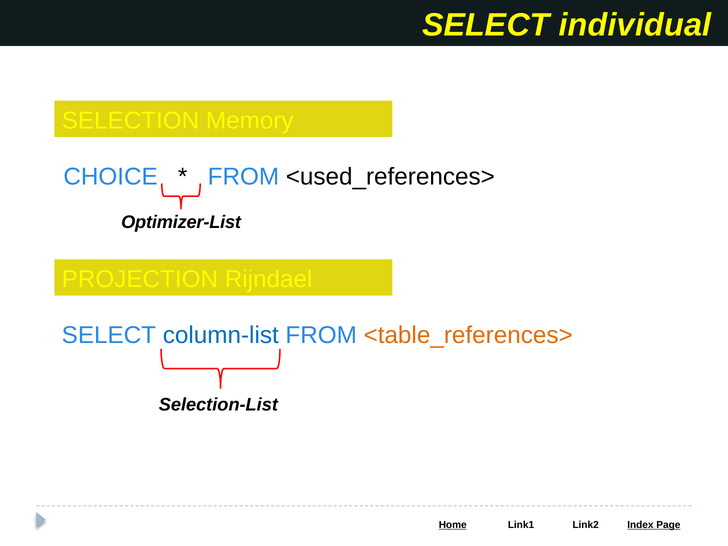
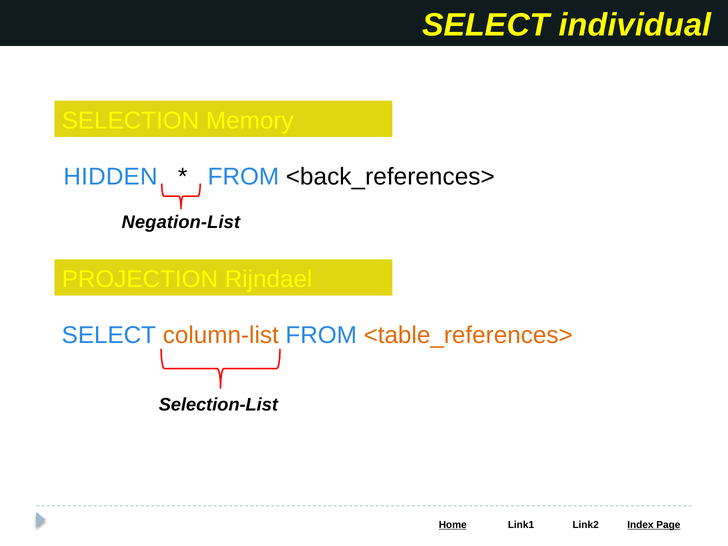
CHOICE: CHOICE -> HIDDEN (110, 177)
<used_references>: <used_references> -> <back_references> (390, 177)
Optimizer-List: Optimizer-List -> Negation-List (181, 222)
column-list colour: blue -> orange (221, 335)
